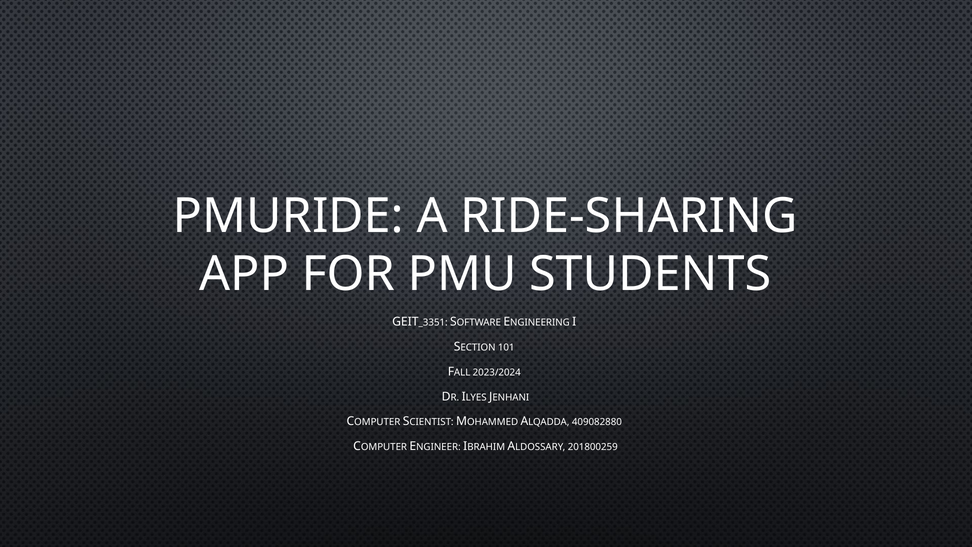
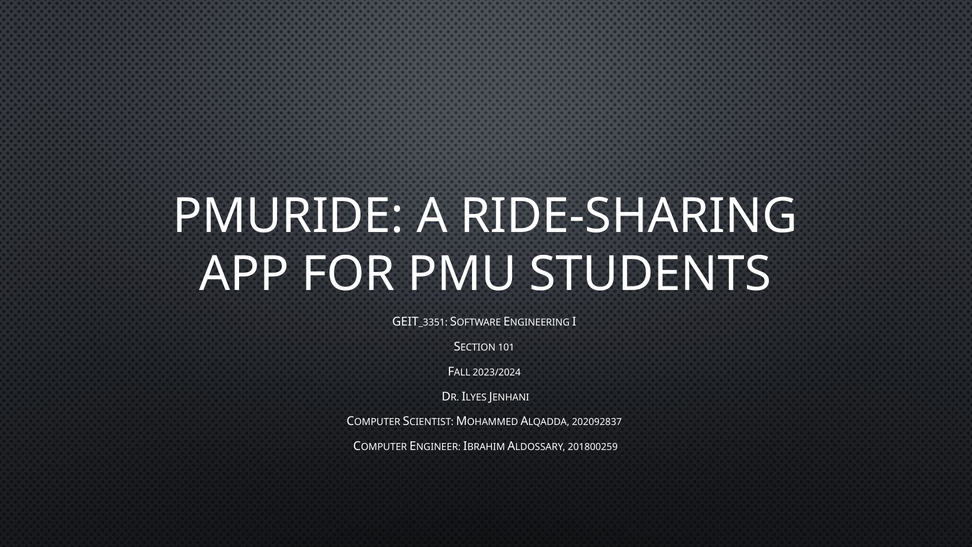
409082880: 409082880 -> 202092837 (597, 422)
